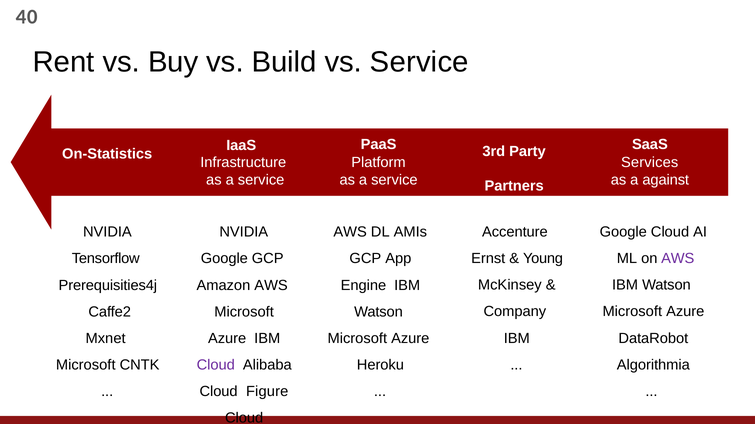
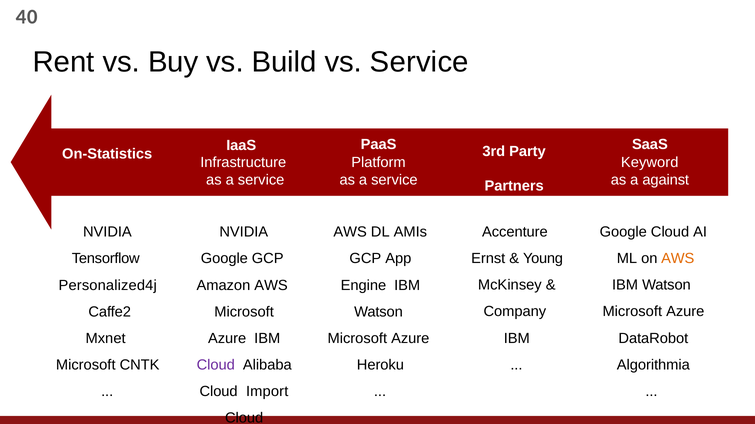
Services: Services -> Keyword (650, 163)
AWS colour: purple -> orange (678, 259)
Prerequisities4j: Prerequisities4j -> Personalized4j (108, 286)
Figure: Figure -> Import (267, 392)
